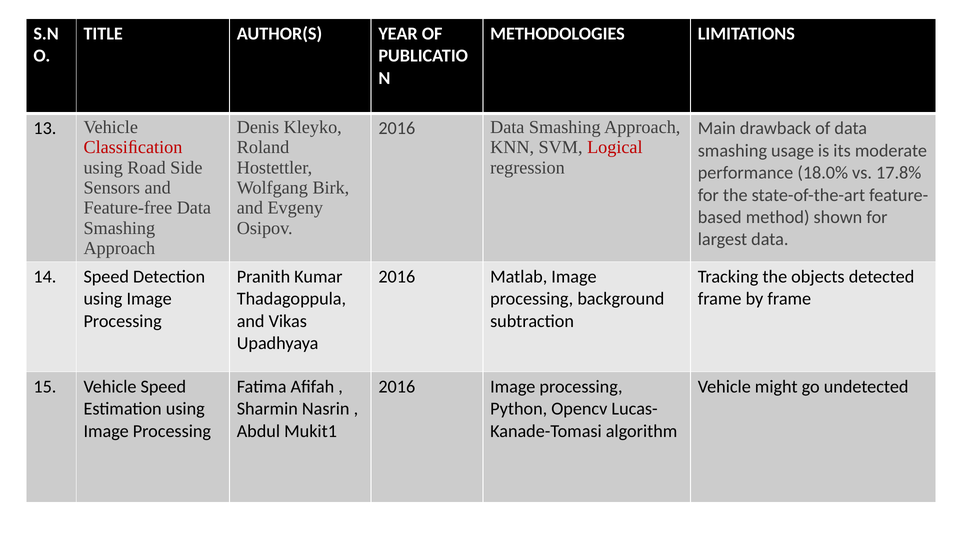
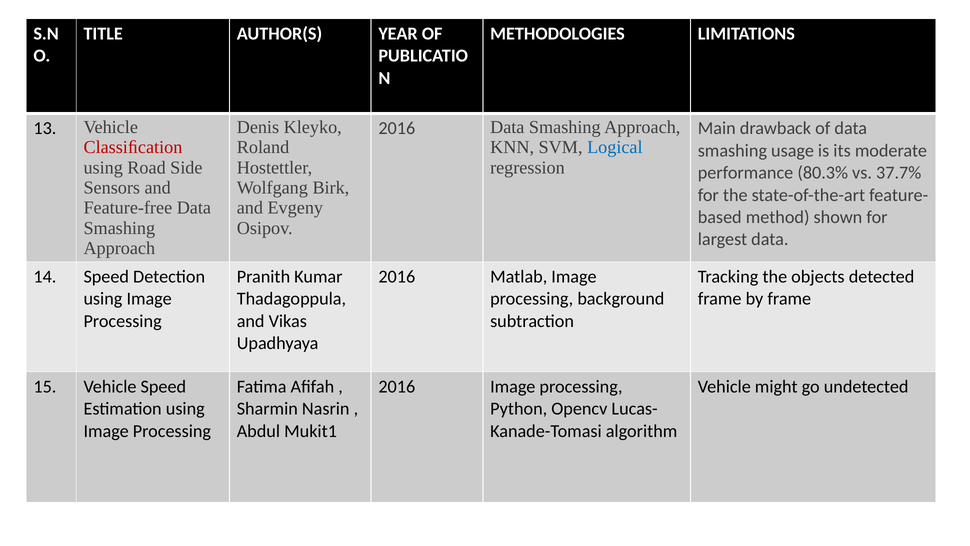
Logical colour: red -> blue (615, 147)
18.0%: 18.0% -> 80.3% (823, 173)
17.8%: 17.8% -> 37.7% (899, 173)
